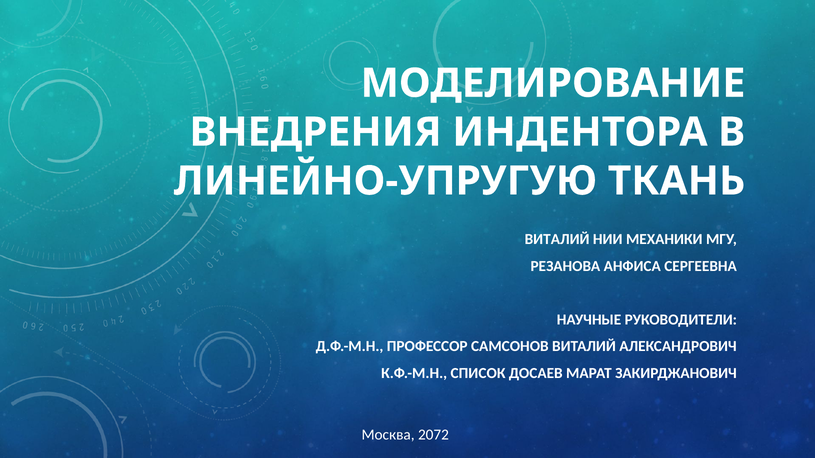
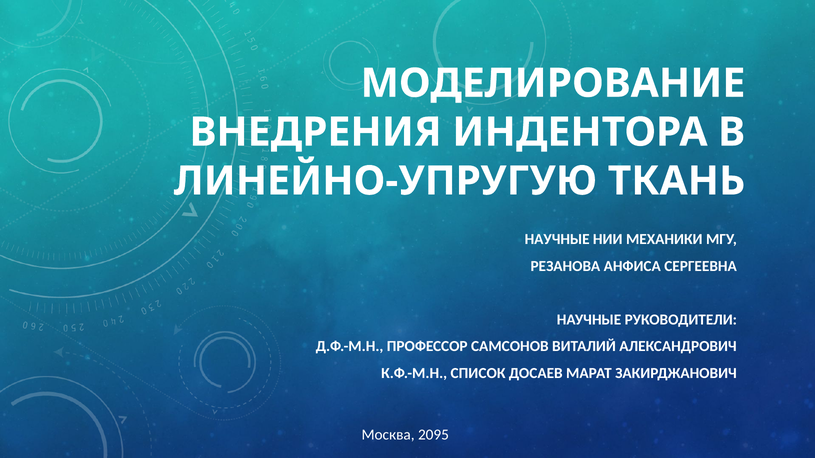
ВИТАЛИЙ: ВИТАЛИЙ -> НАУЧНЫЕ (557, 239)
2072: 2072 -> 2095 (433, 435)
